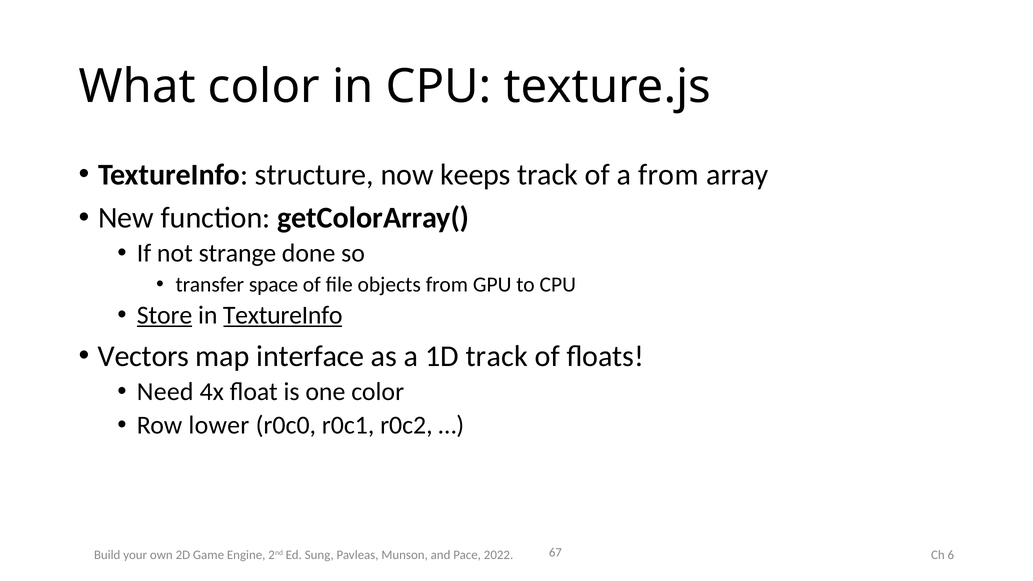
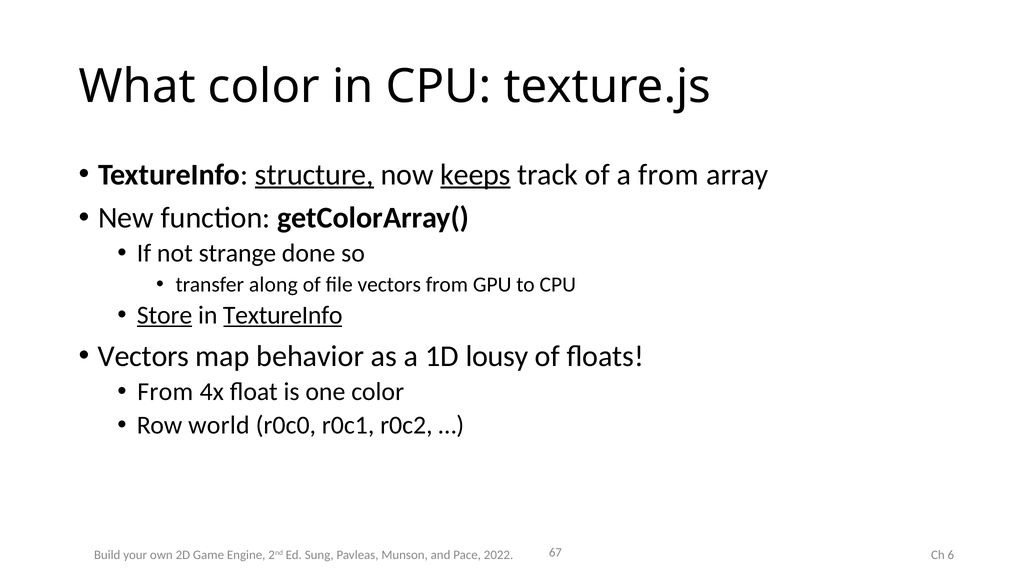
structure underline: none -> present (314, 175)
keeps underline: none -> present (476, 175)
space: space -> along (273, 284)
file objects: objects -> vectors (389, 284)
interface: interface -> behavior (310, 356)
1D track: track -> lousy (497, 356)
Need: Need -> From (165, 392)
lower: lower -> world (219, 425)
